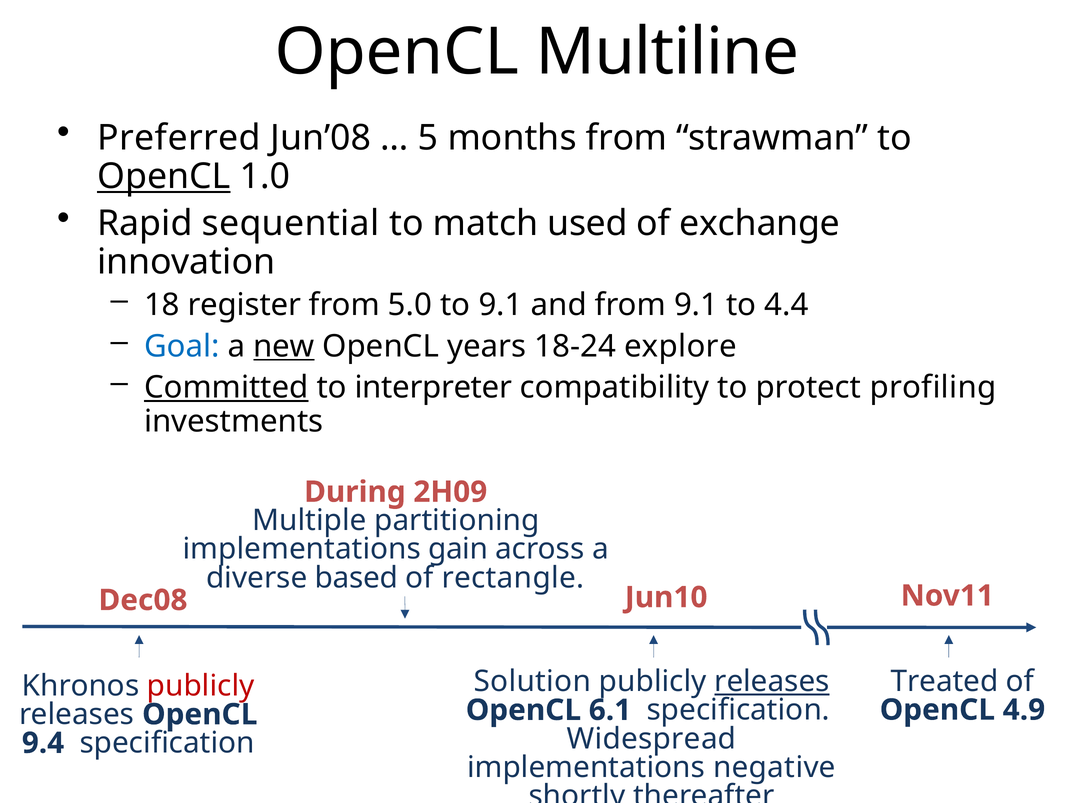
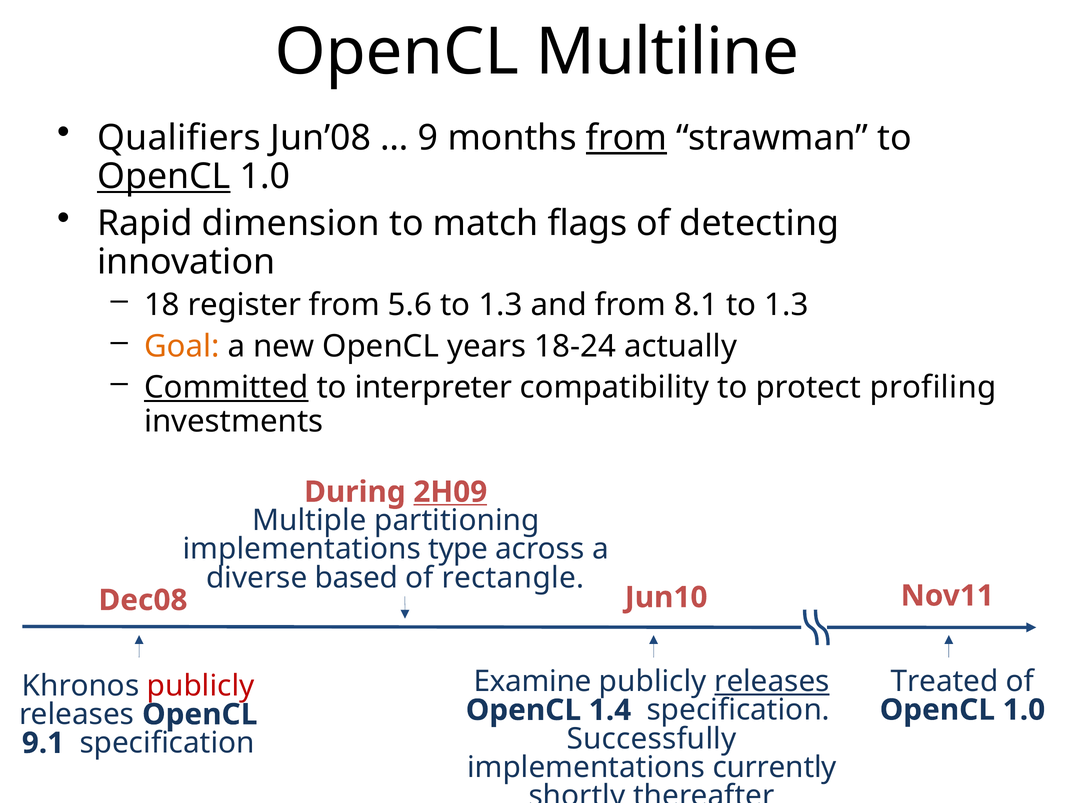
Preferred: Preferred -> Qualifiers (179, 138)
5: 5 -> 9 (428, 138)
from underline: none -> present (627, 138)
sequential: sequential -> dimension (291, 224)
used: used -> flags (587, 224)
exchange: exchange -> detecting (759, 224)
5.0: 5.0 -> 5.6 (410, 305)
9.1: 9.1 -> 1.3 (501, 305)
from 9.1: 9.1 -> 8.1 (696, 305)
4.4: 4.4 -> 1.3 (787, 305)
Goal colour: blue -> orange (182, 346)
new underline: present -> none (284, 346)
explore: explore -> actually (680, 346)
2H09 underline: none -> present (450, 492)
gain: gain -> type (458, 549)
Solution: Solution -> Examine (533, 682)
4.9: 4.9 -> 1.0 (1024, 710)
6.1: 6.1 -> 1.4 (610, 710)
Widespread: Widespread -> Successfully (652, 739)
9.4: 9.4 -> 9.1 (43, 743)
negative: negative -> currently (775, 768)
